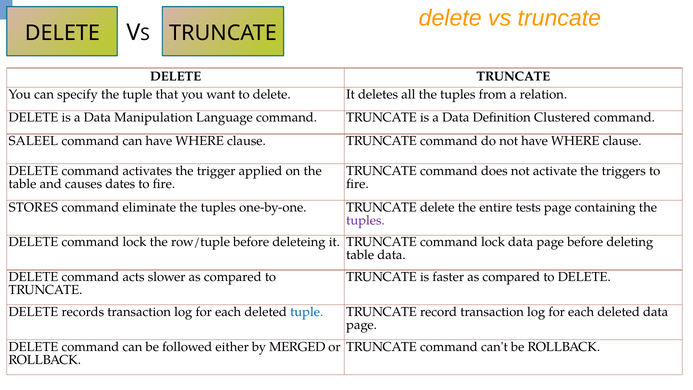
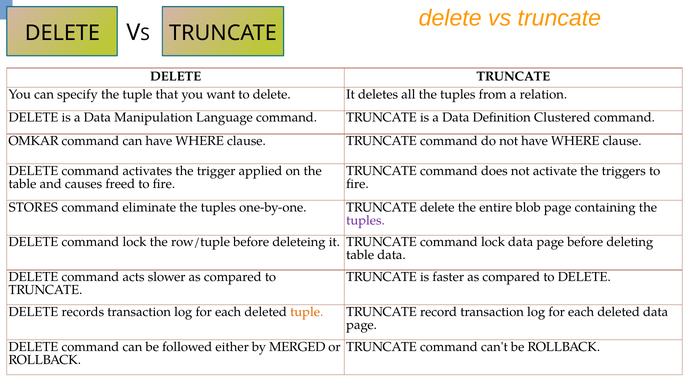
SALEEL: SALEEL -> OMKAR (33, 141)
dates: dates -> freed (120, 184)
tests: tests -> blob (528, 207)
tuple colour: blue -> orange (307, 312)
